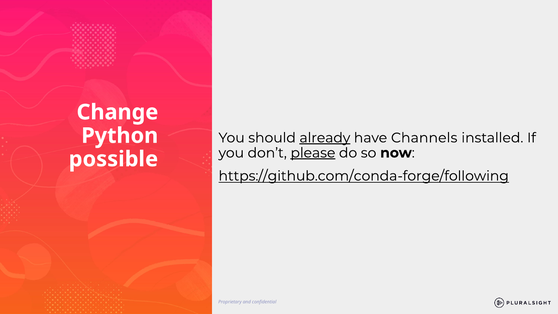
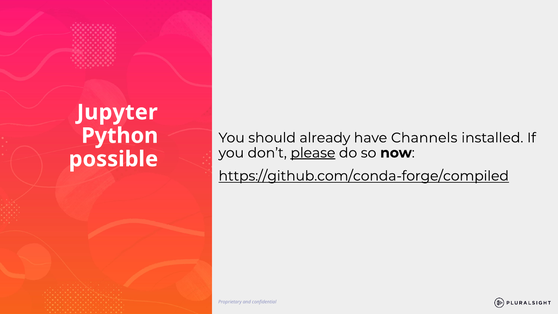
Change: Change -> Jupyter (117, 112)
already underline: present -> none (325, 138)
https://github.com/conda-forge/following: https://github.com/conda-forge/following -> https://github.com/conda-forge/compiled (364, 176)
